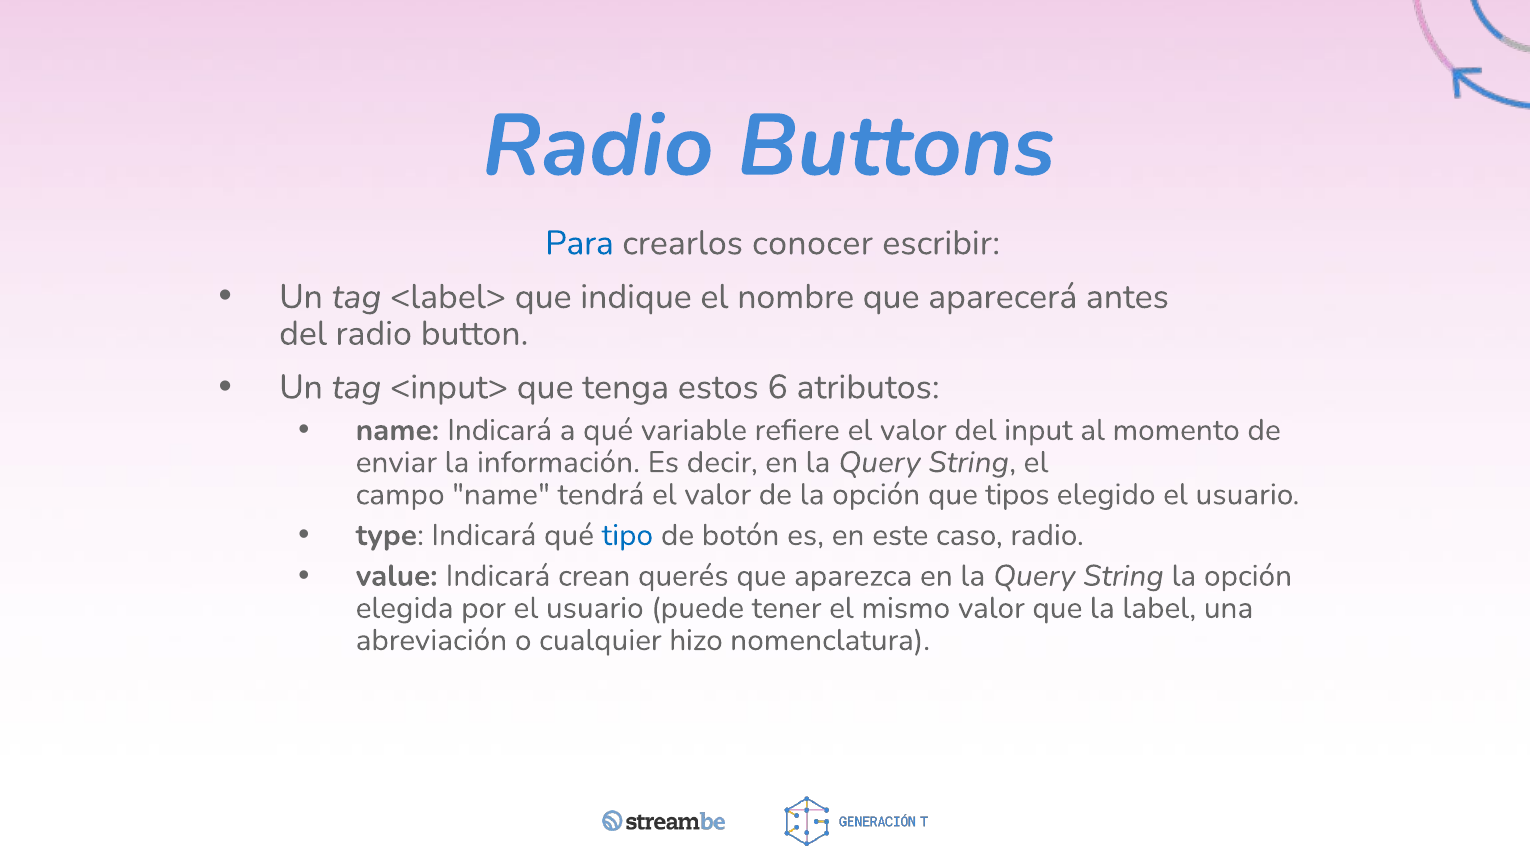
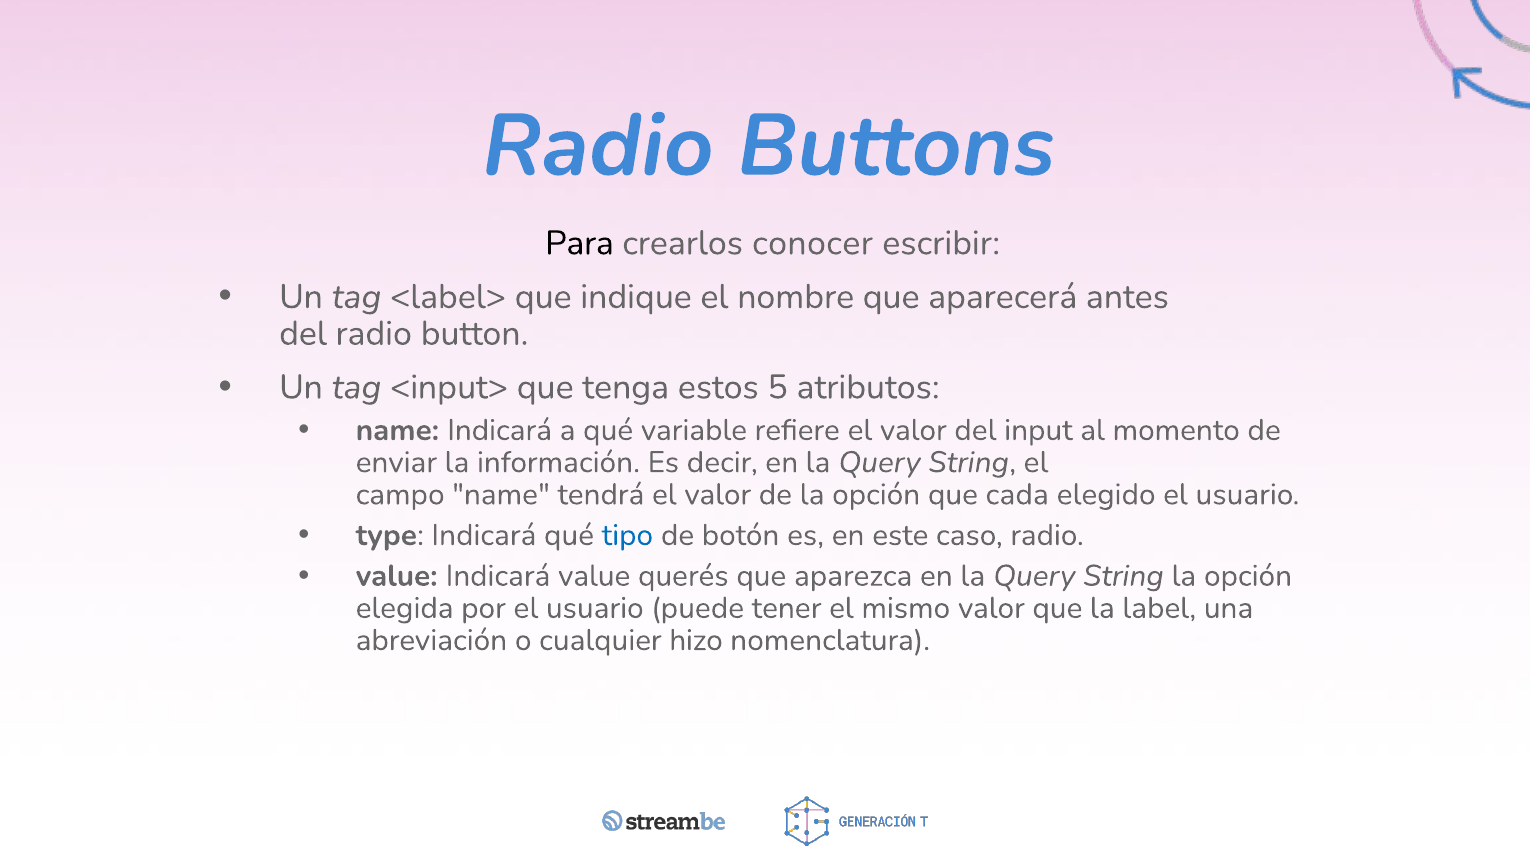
Para colour: blue -> black (580, 243)
6: 6 -> 5 (778, 387)
tipos: tipos -> cada (1017, 494)
Indicará crean: crean -> value (594, 576)
